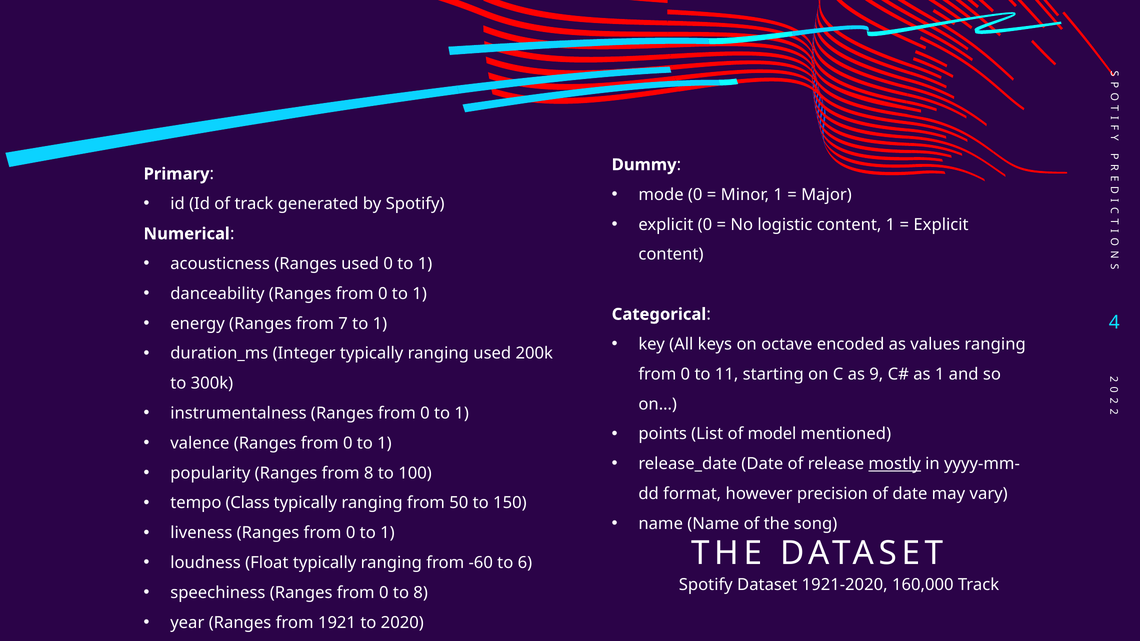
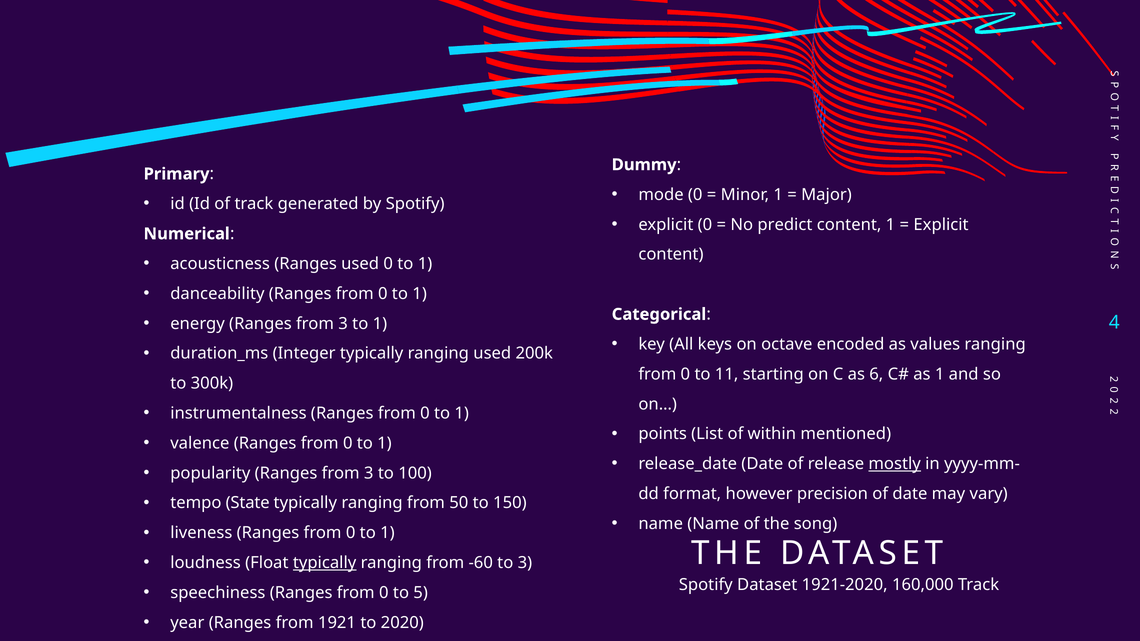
logistic: logistic -> predict (785, 225)
energy Ranges from 7: 7 -> 3 (343, 324)
9: 9 -> 6 (876, 374)
model: model -> within (772, 434)
popularity Ranges from 8: 8 -> 3 (369, 473)
Class: Class -> State (248, 503)
typically underline: none -> present (325, 563)
to 6: 6 -> 3 (525, 563)
to 8: 8 -> 5 (421, 593)
